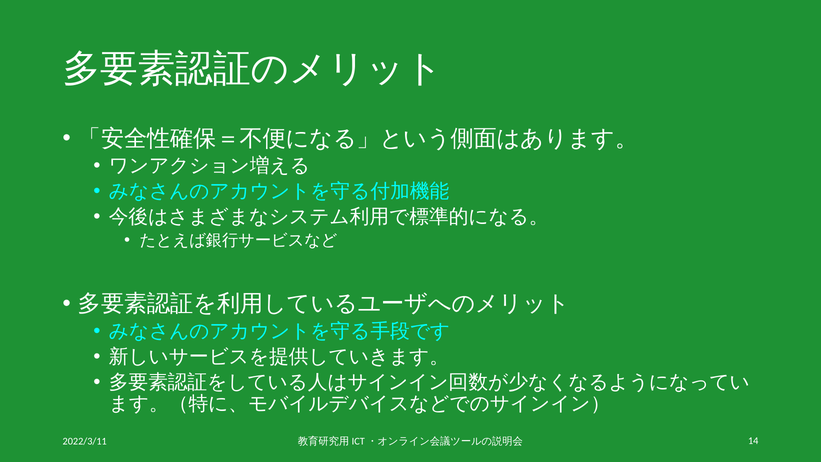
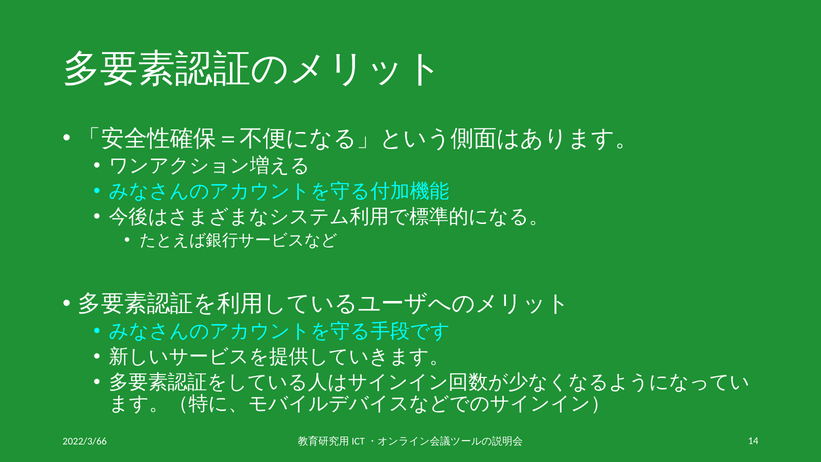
2022/3/11: 2022/3/11 -> 2022/3/66 (85, 441)
